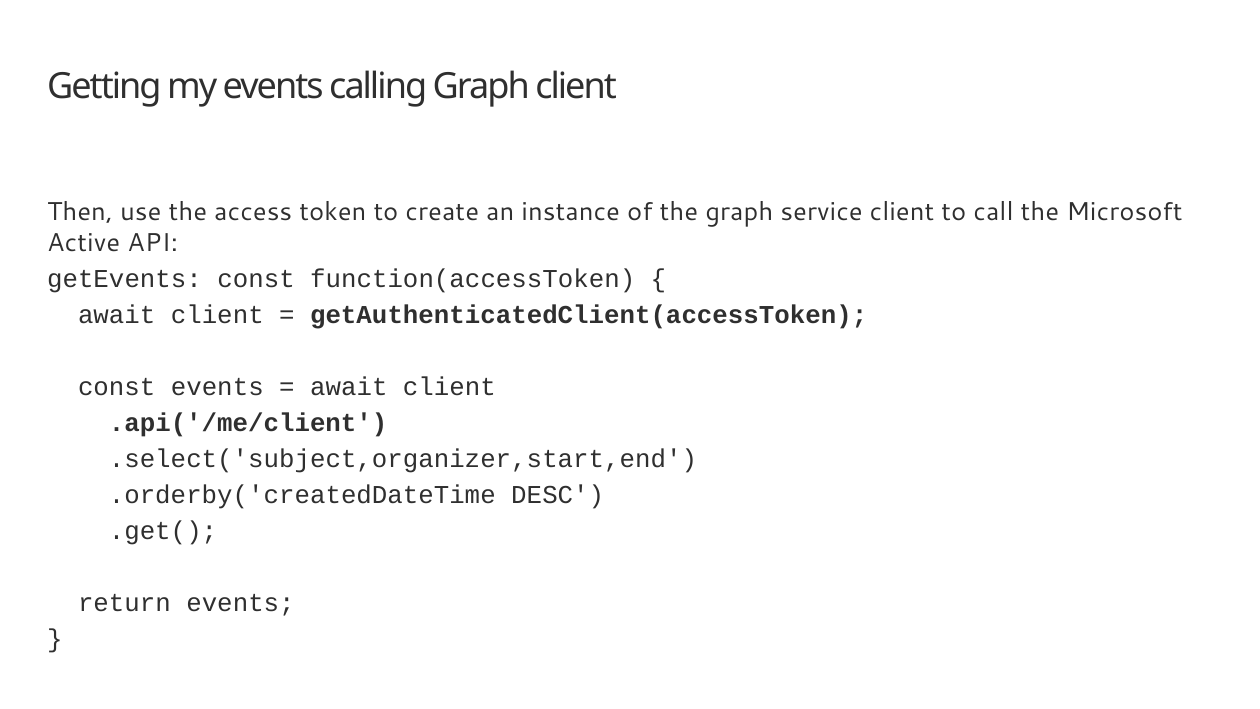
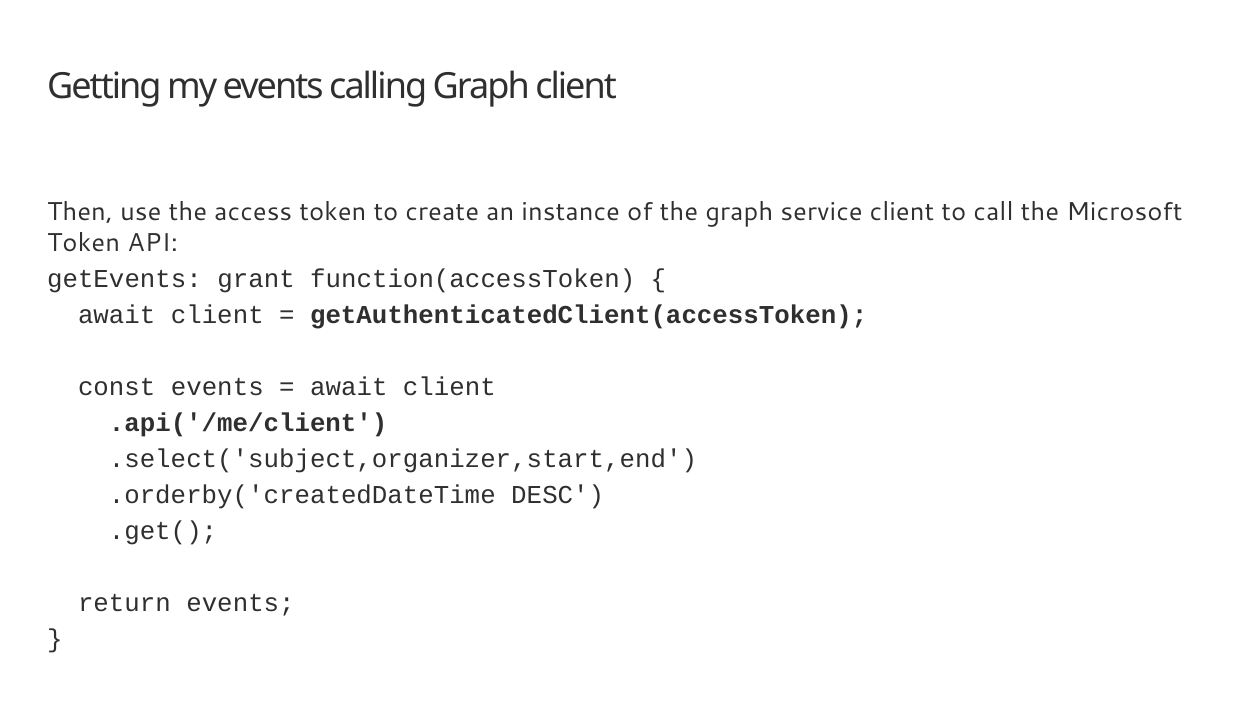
Active: Active -> Token (84, 243)
getEvents const: const -> grant (256, 279)
